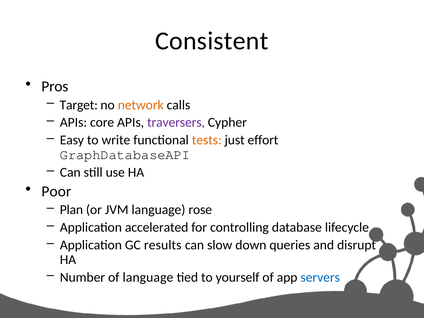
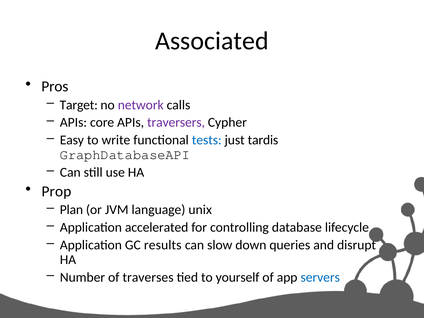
Consistent: Consistent -> Associated (212, 41)
network colour: orange -> purple (141, 105)
tests colour: orange -> blue (207, 140)
effort: effort -> tardis (263, 140)
Poor: Poor -> Prop (56, 191)
rose: rose -> unix (200, 210)
of language: language -> traverses (148, 277)
